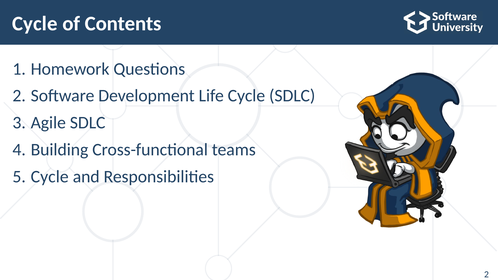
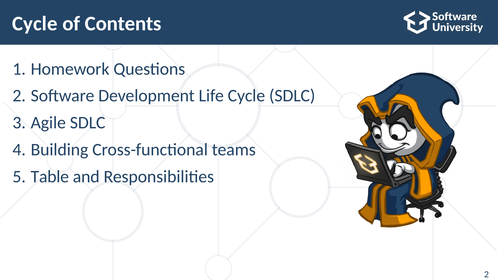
Cycle: Cycle -> Table (50, 177)
